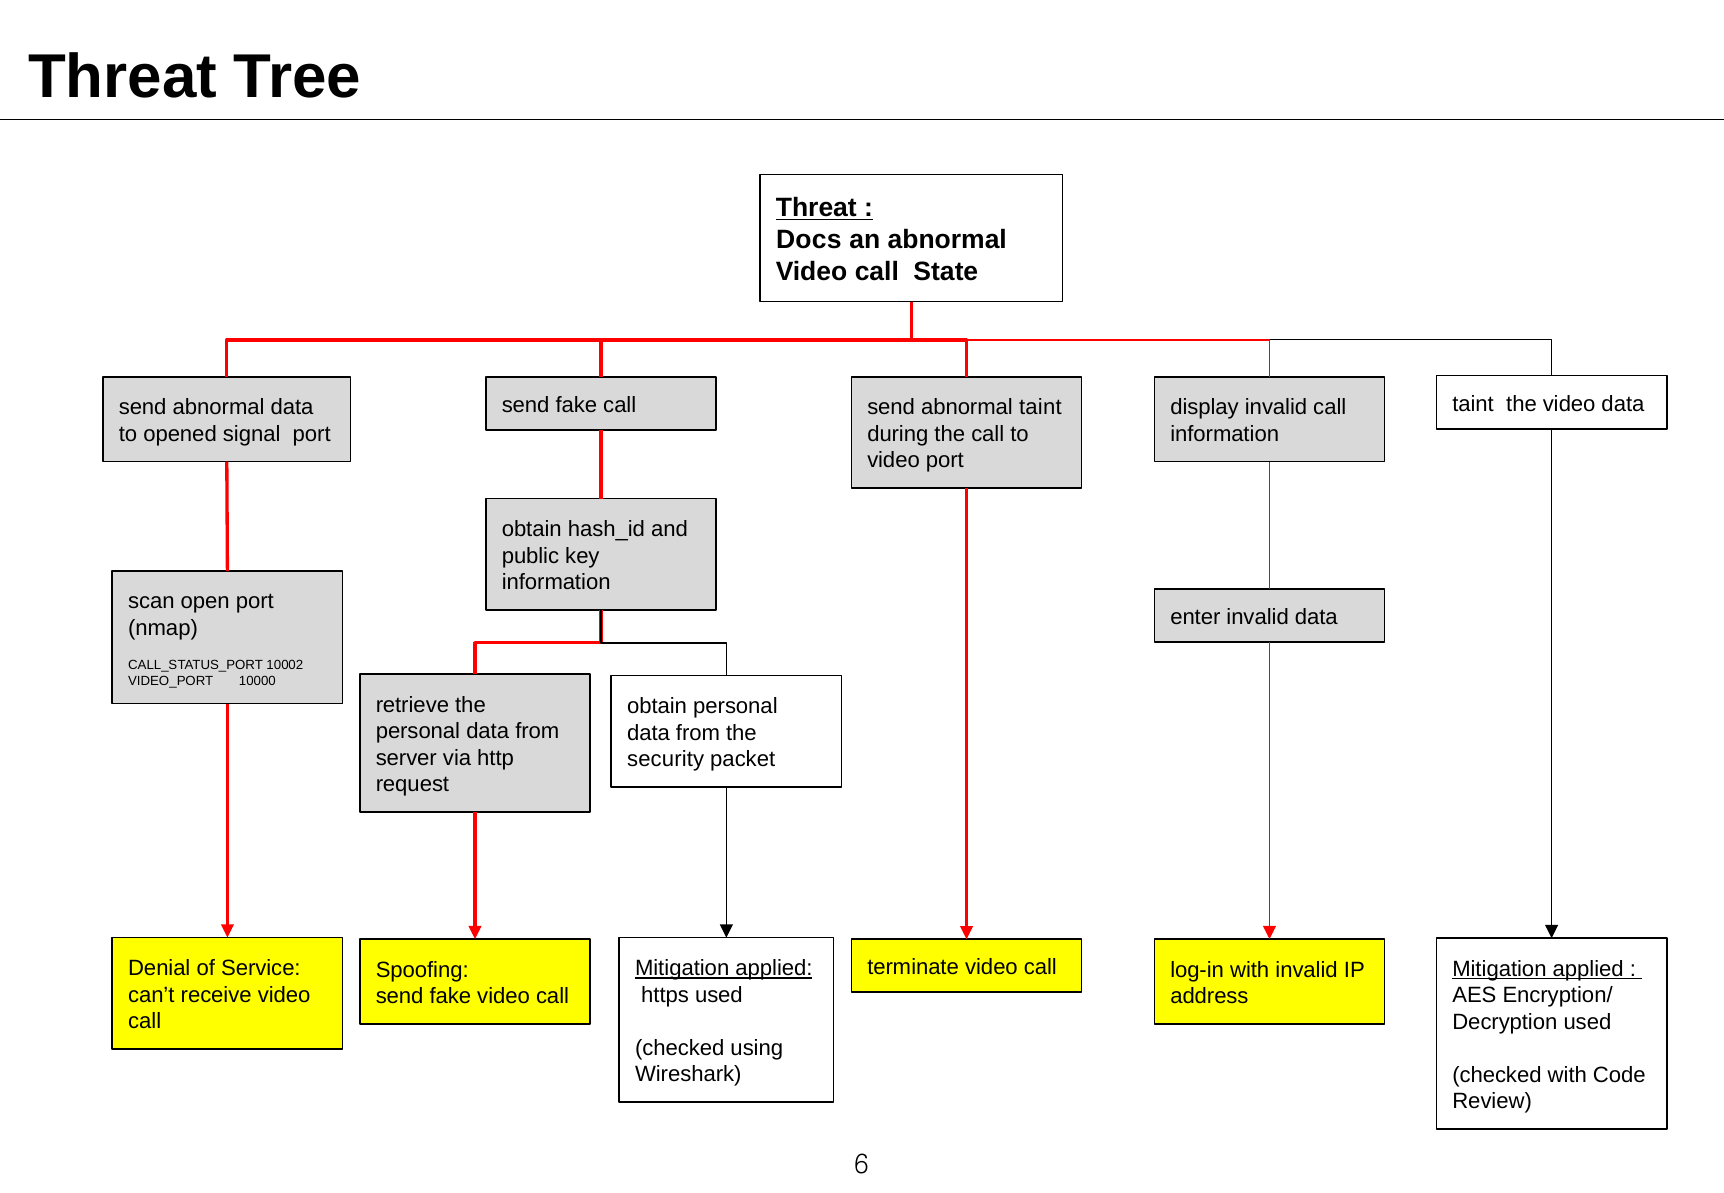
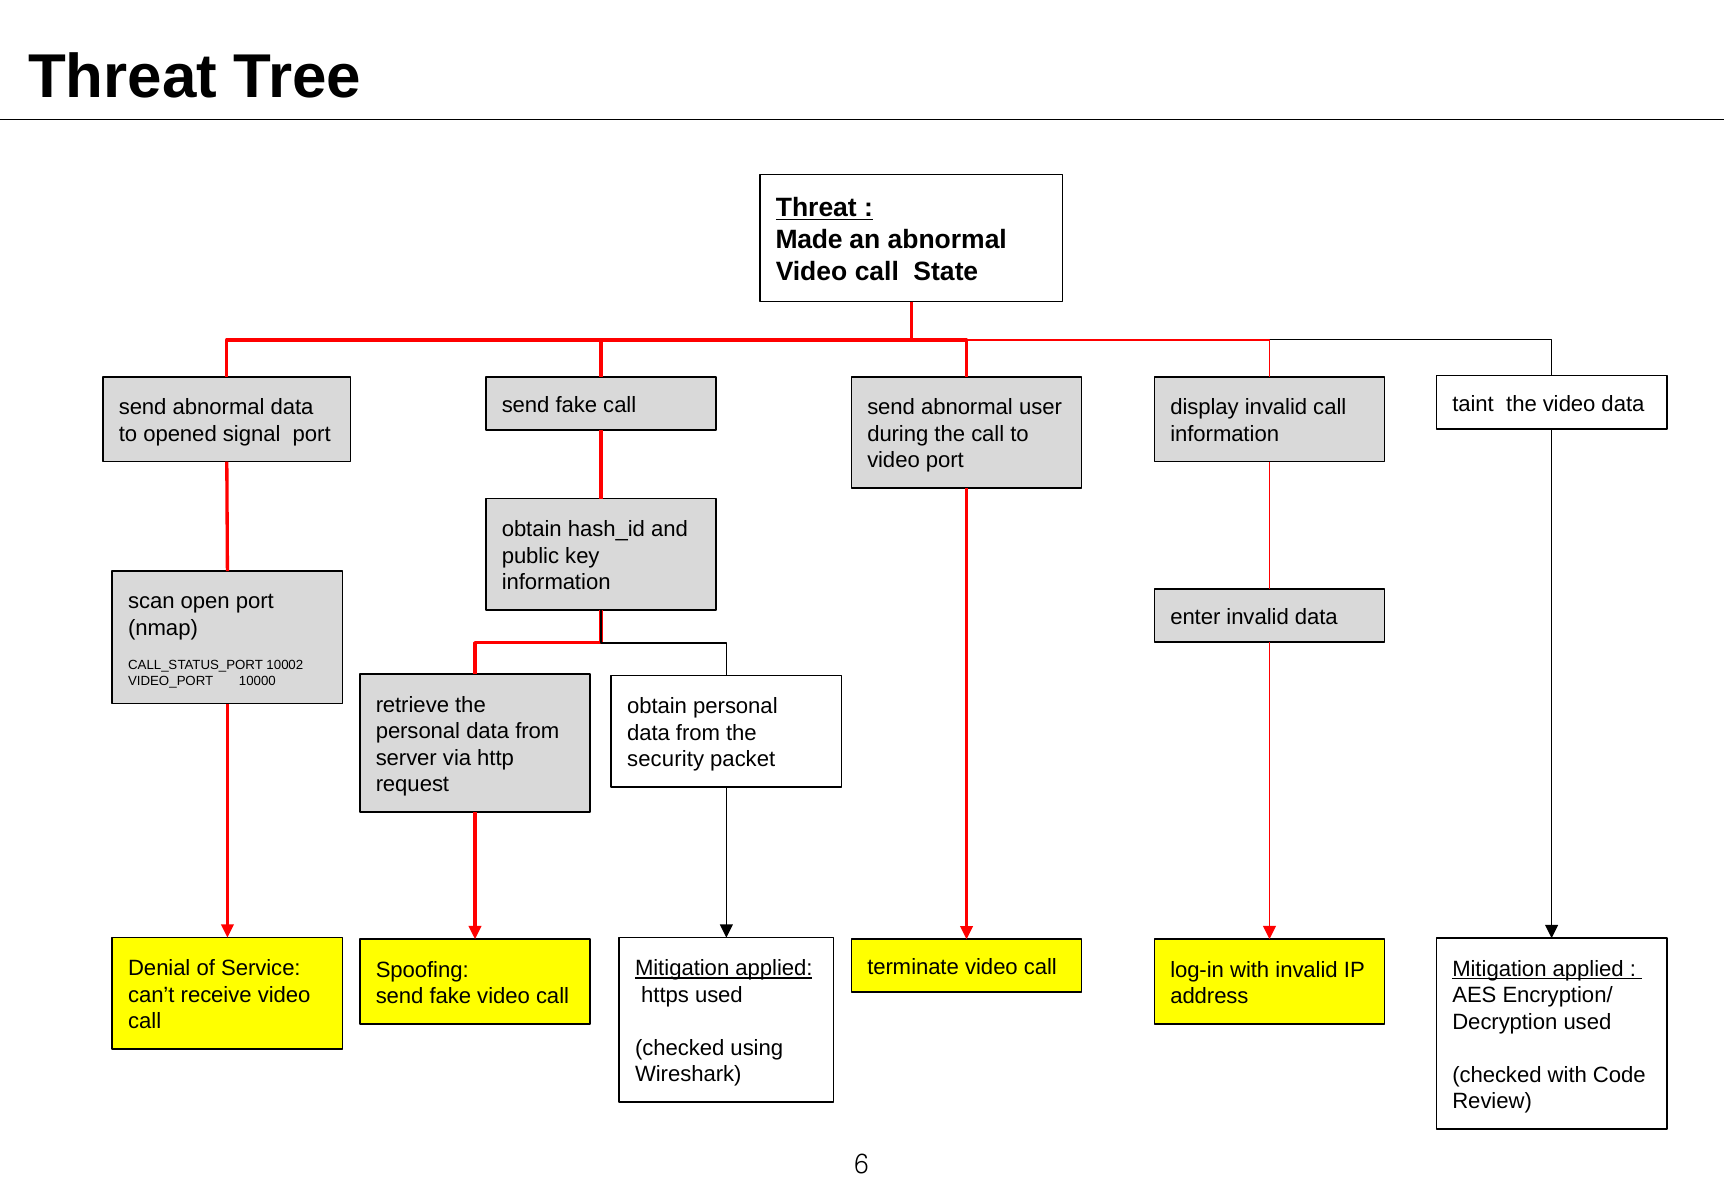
Docs: Docs -> Made (809, 240)
abnormal taint: taint -> user (1040, 408)
